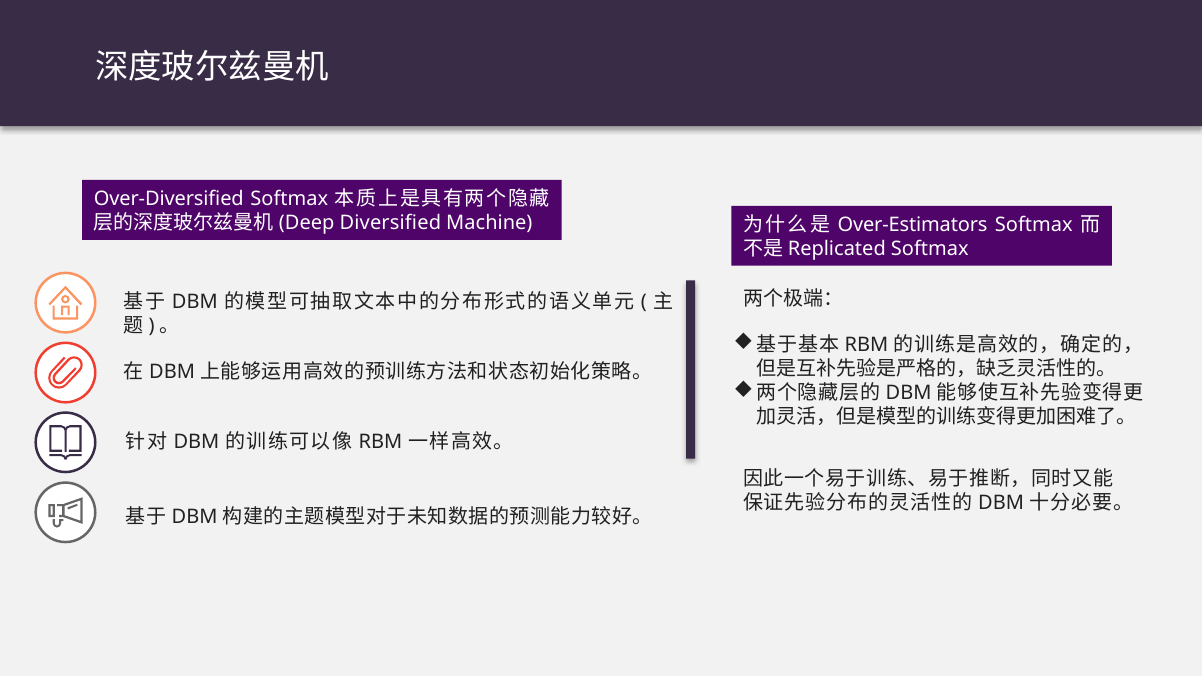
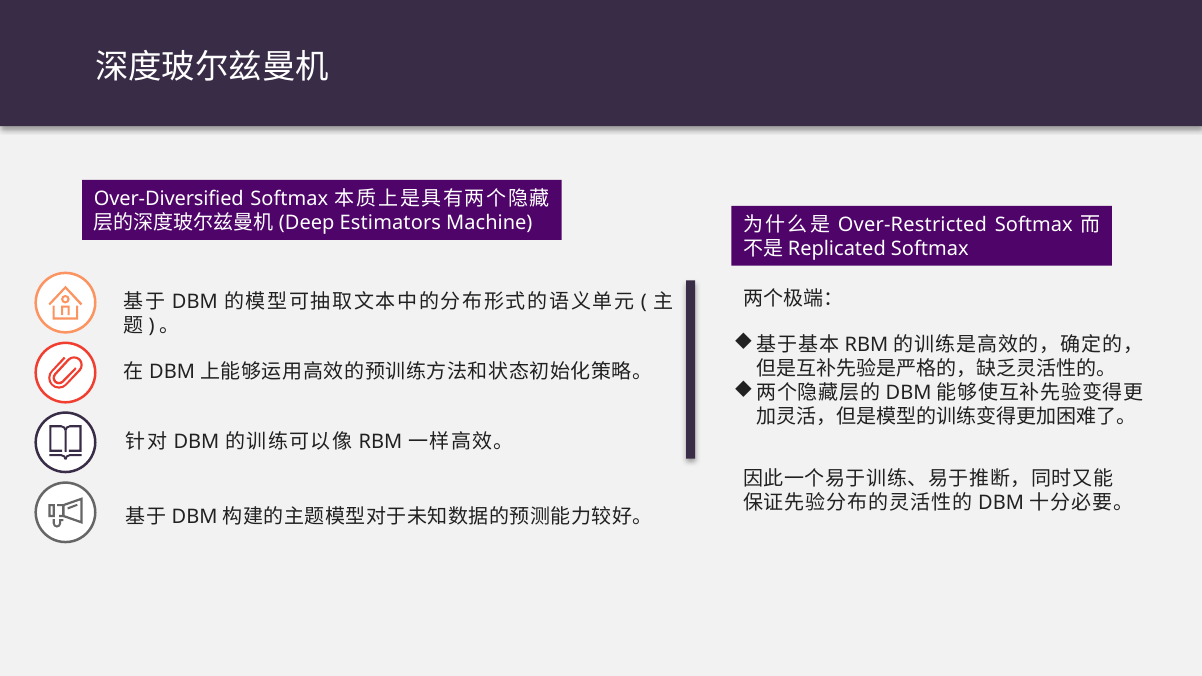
Diversified: Diversified -> Estimators (390, 223)
Over-Estimators: Over-Estimators -> Over-Restricted (912, 225)
